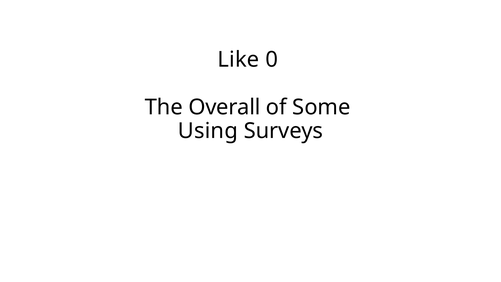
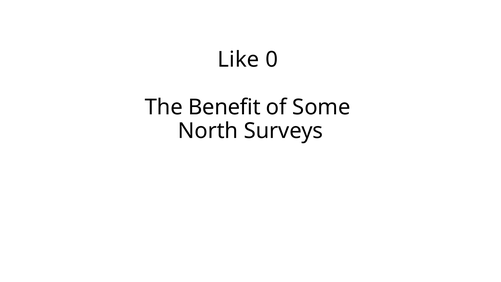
Overall: Overall -> Benefit (224, 107)
Using: Using -> North (208, 131)
